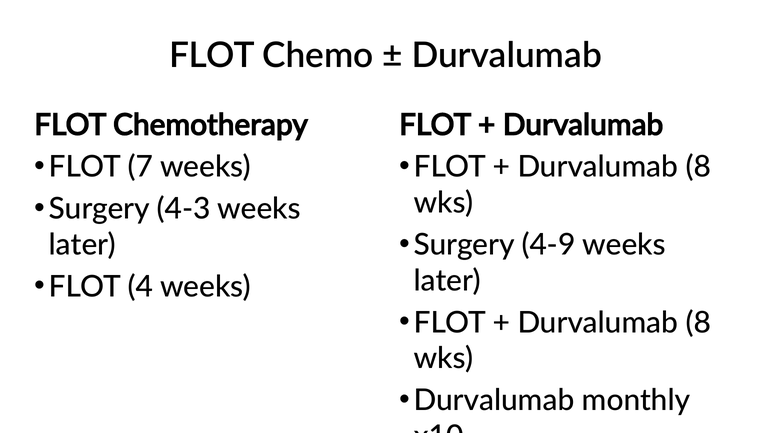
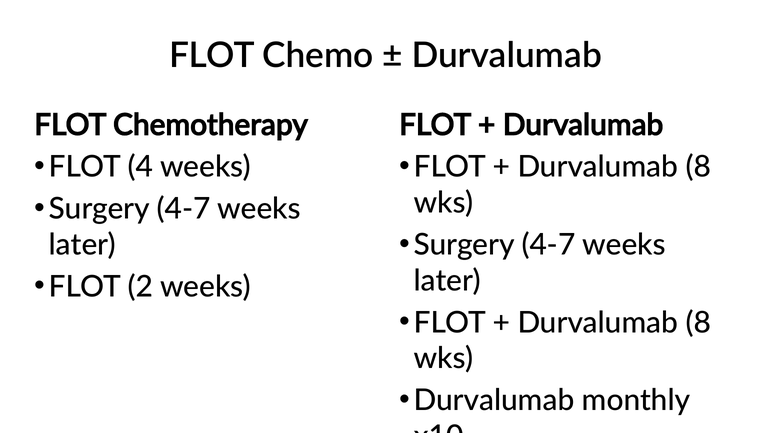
7: 7 -> 4 (140, 167)
4-3: 4-3 -> 4-7 (184, 209)
4-9: 4-9 -> 4-7 (548, 245)
4: 4 -> 2 (140, 287)
